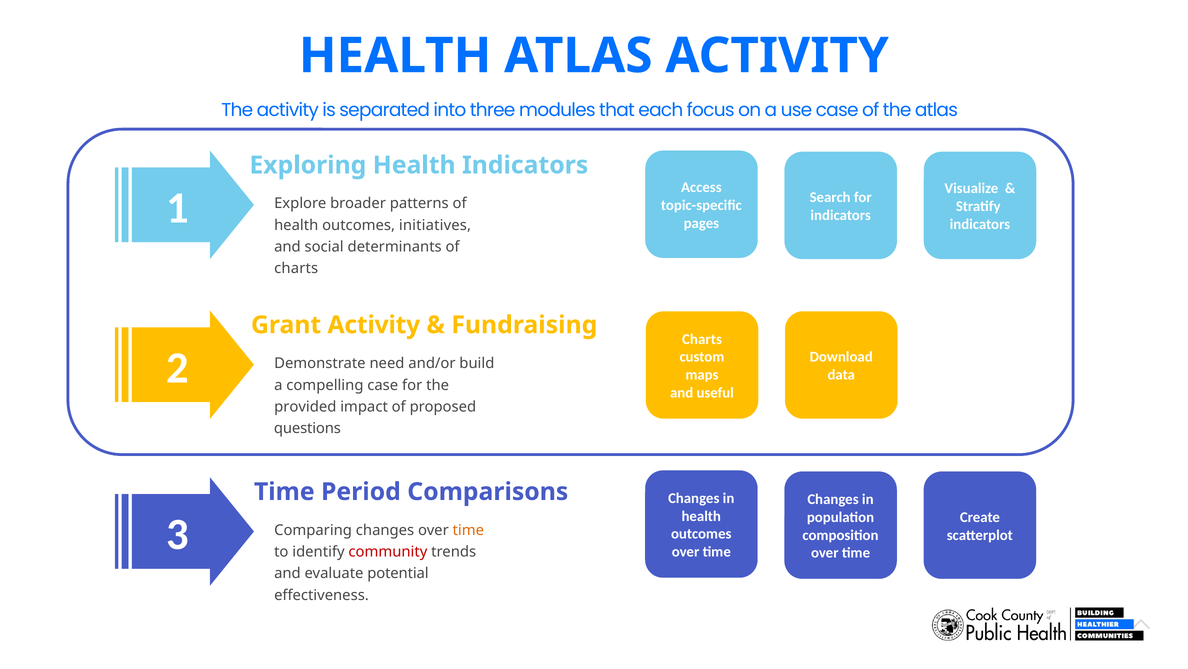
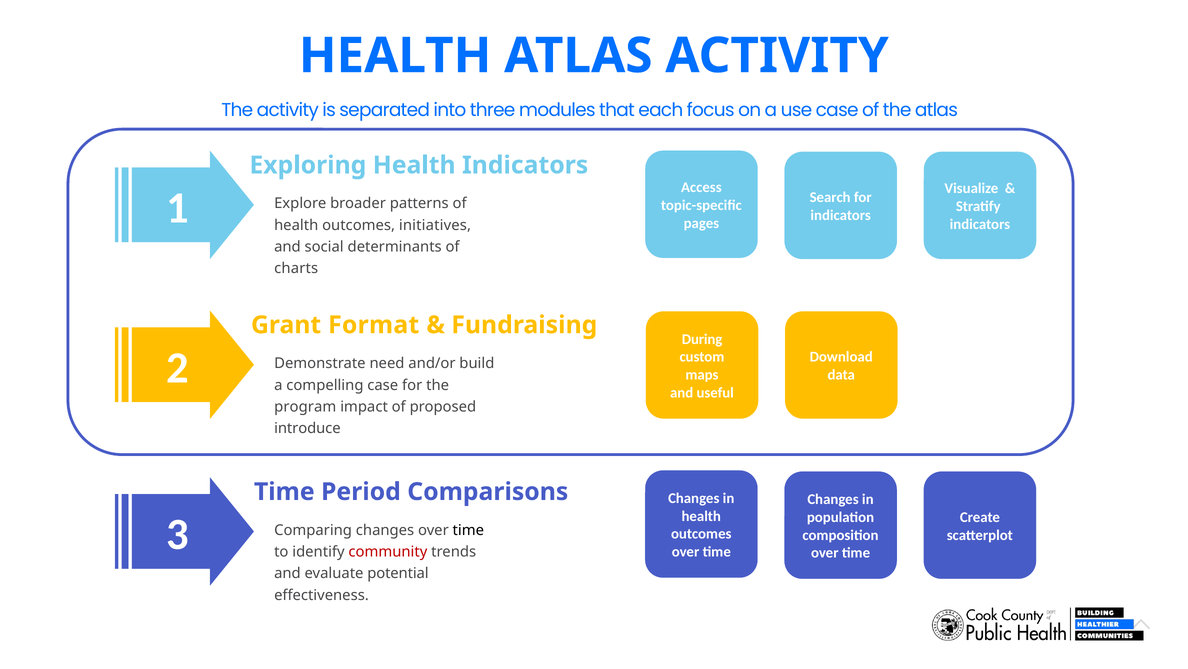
Grant Activity: Activity -> Format (374, 325)
Charts: Charts -> During (702, 339)
provided: provided -> program (305, 406)
questions: questions -> introduce (307, 428)
time colour: orange -> black (468, 530)
